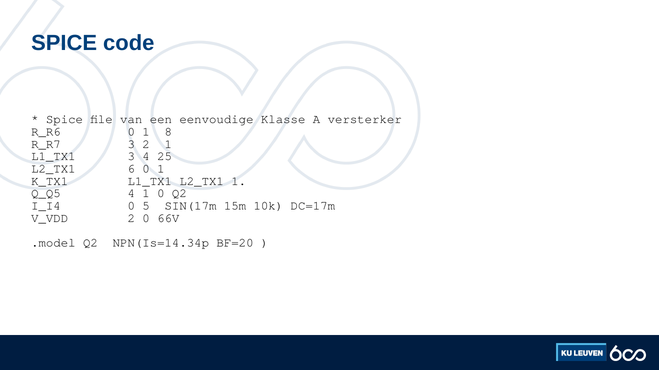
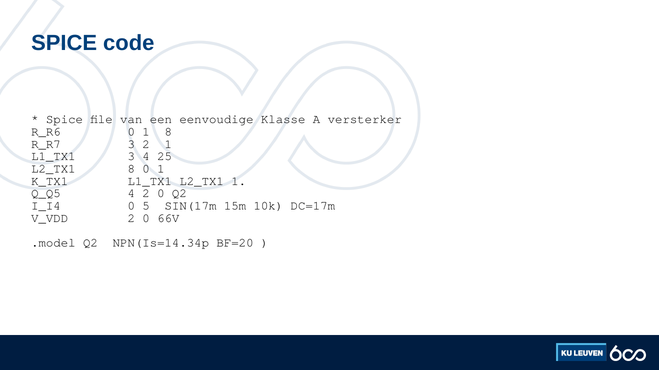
L2_TX1 6: 6 -> 8 (131, 169)
4 1: 1 -> 2 (146, 194)
